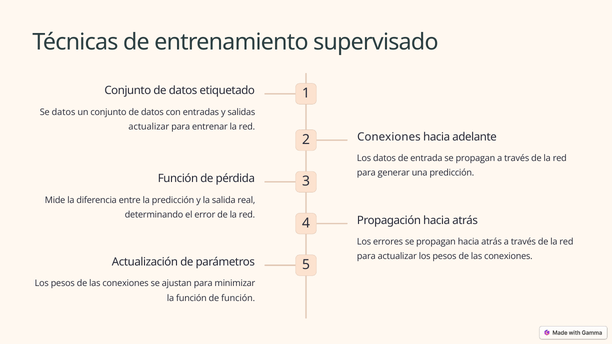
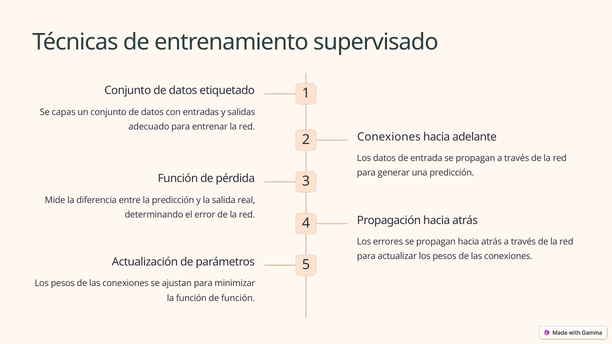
Se datos: datos -> capas (64, 112)
actualizar: actualizar -> adecuado (149, 127)
